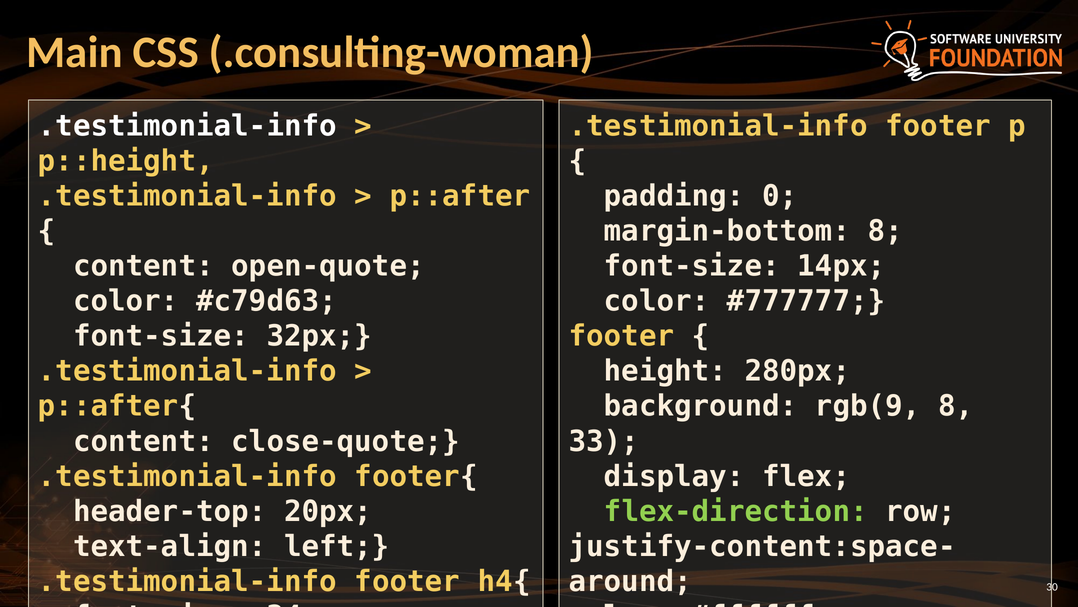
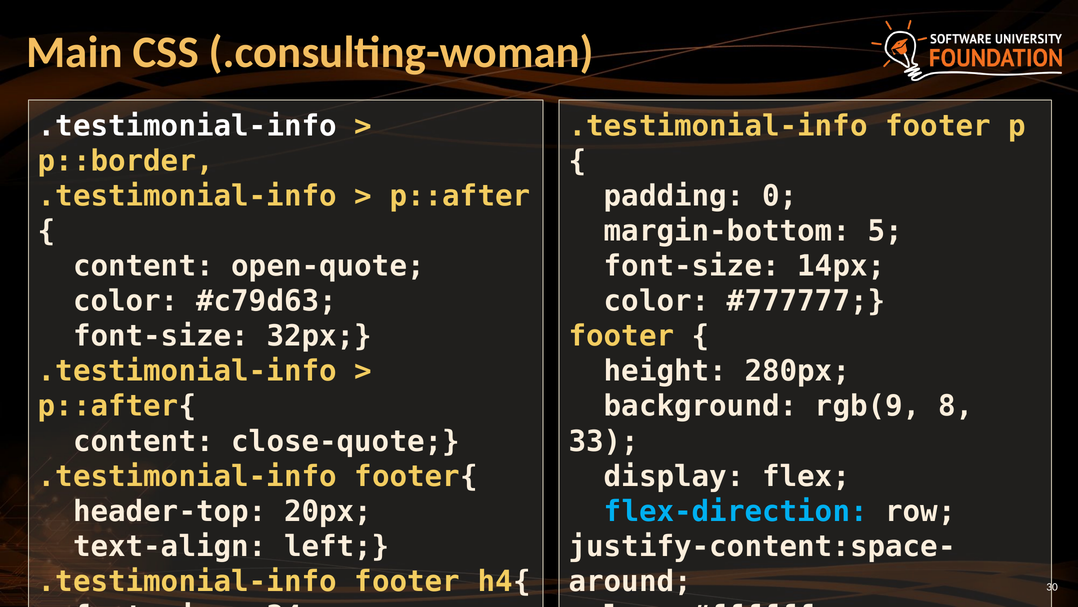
p::height: p::height -> p::border (126, 161)
margin-bottom 8: 8 -> 5 (885, 231)
flex-direction colour: light green -> light blue (736, 511)
